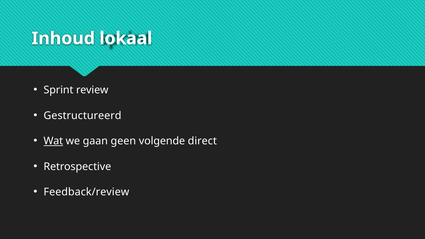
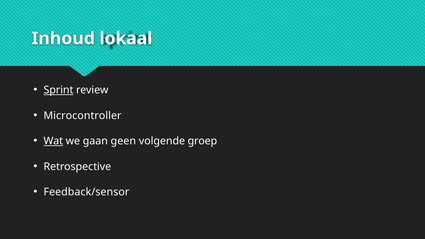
Sprint underline: none -> present (58, 90)
Gestructureerd: Gestructureerd -> Microcontroller (82, 116)
direct: direct -> groep (202, 141)
Feedback/review: Feedback/review -> Feedback/sensor (86, 192)
